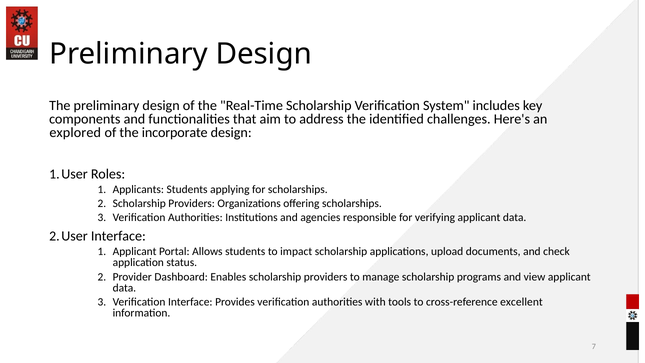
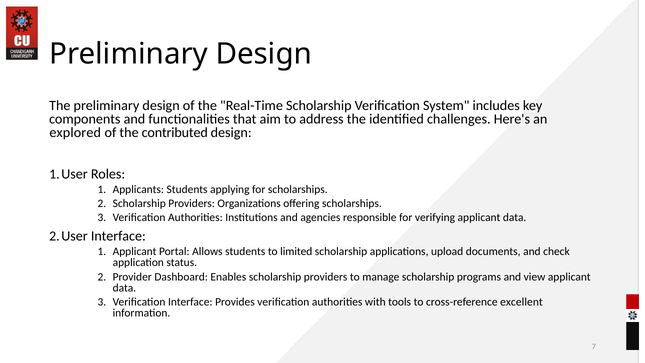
incorporate: incorporate -> contributed (175, 133)
impact: impact -> limited (296, 251)
